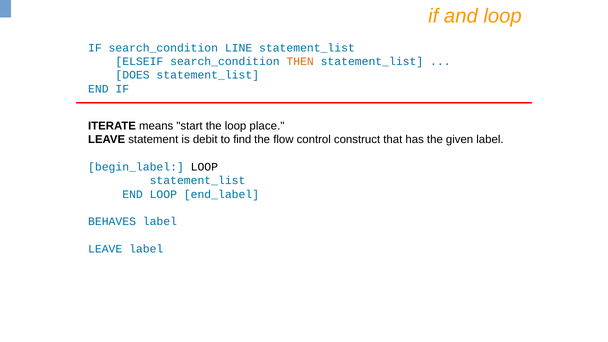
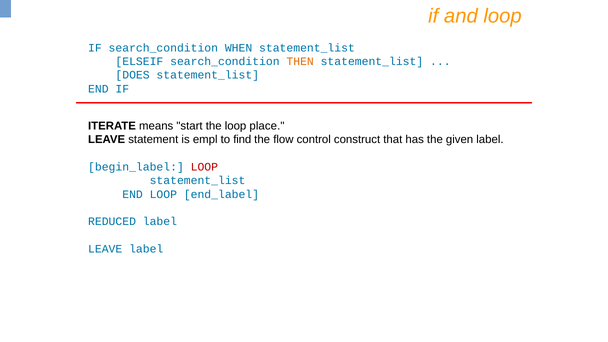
LINE: LINE -> WHEN (239, 48)
debit: debit -> empl (205, 140)
LOOP colour: black -> red (204, 167)
BEHAVES: BEHAVES -> REDUCED (112, 222)
